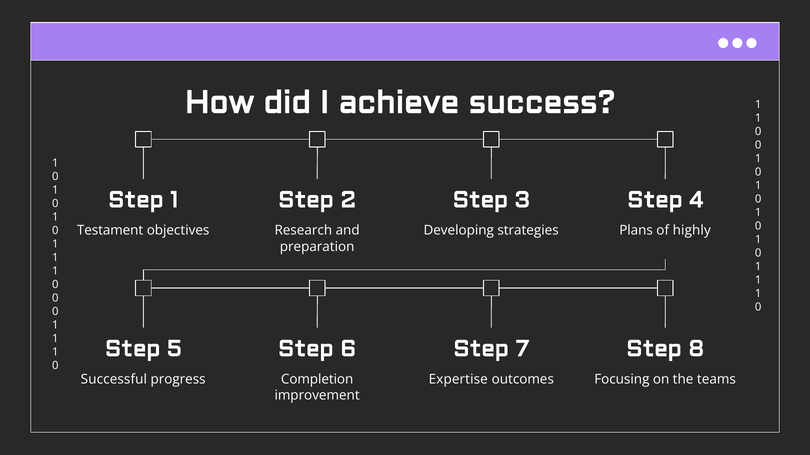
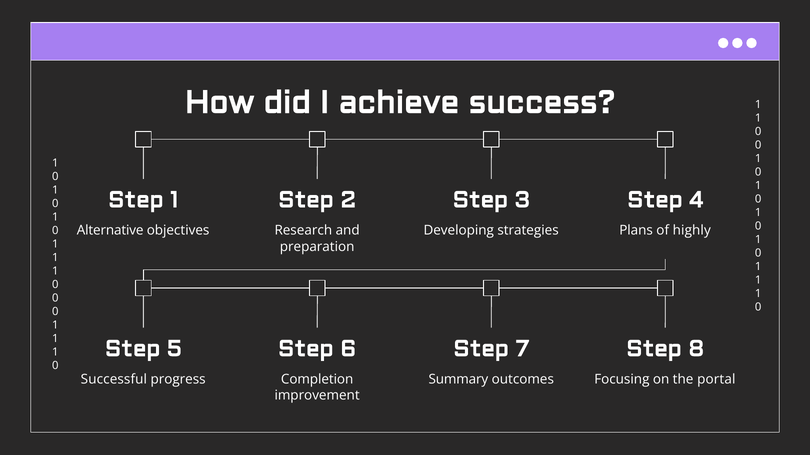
Testament: Testament -> Alternative (110, 231)
Expertise: Expertise -> Summary (458, 380)
teams: teams -> portal (716, 380)
